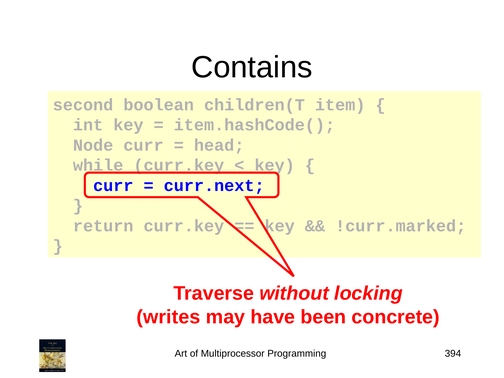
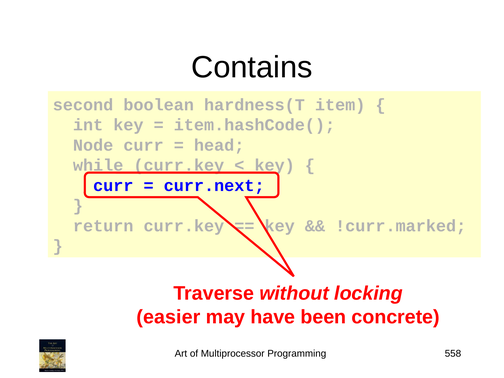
children(T: children(T -> hardness(T (254, 105)
writes: writes -> easier (168, 317)
394: 394 -> 558 (453, 353)
